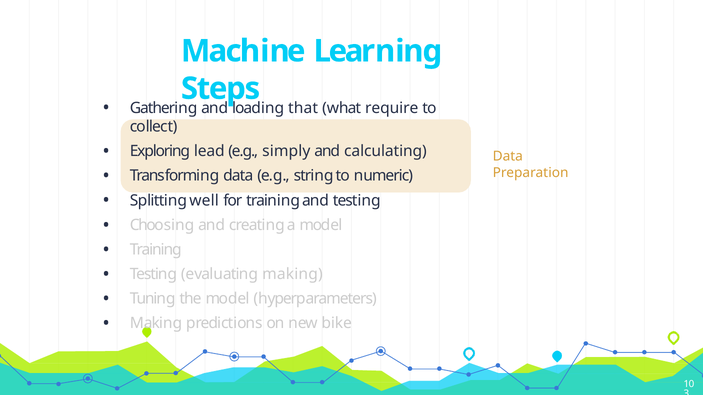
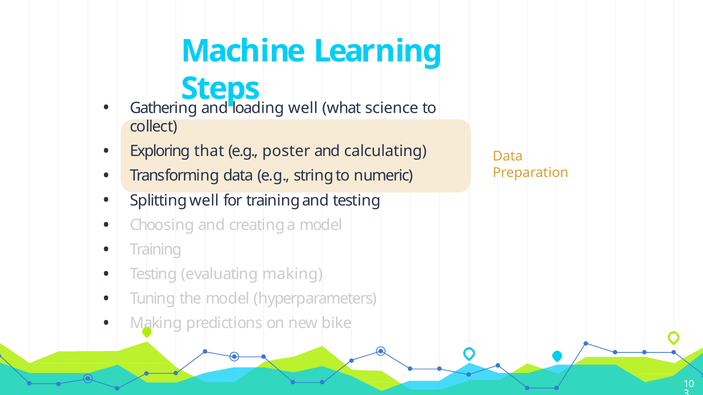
that: that -> well (303, 108)
require: require -> science (392, 108)
lead: lead -> that (209, 151)
simply: simply -> poster (286, 151)
